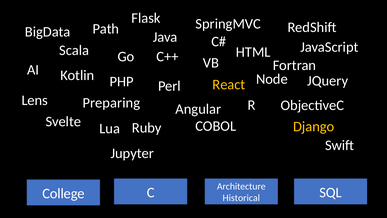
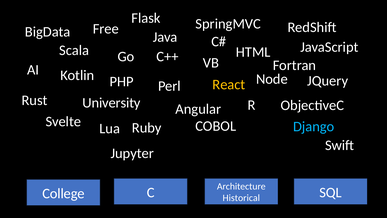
Path: Path -> Free (106, 29)
Lens: Lens -> Rust (35, 100)
Preparing: Preparing -> University (111, 103)
Django colour: yellow -> light blue (314, 126)
